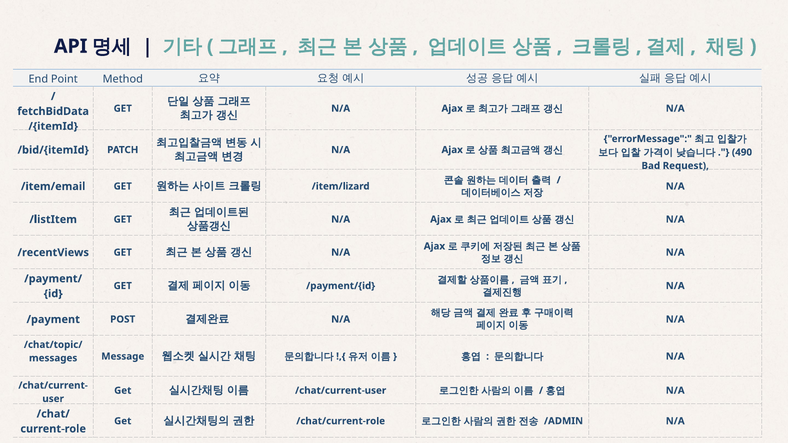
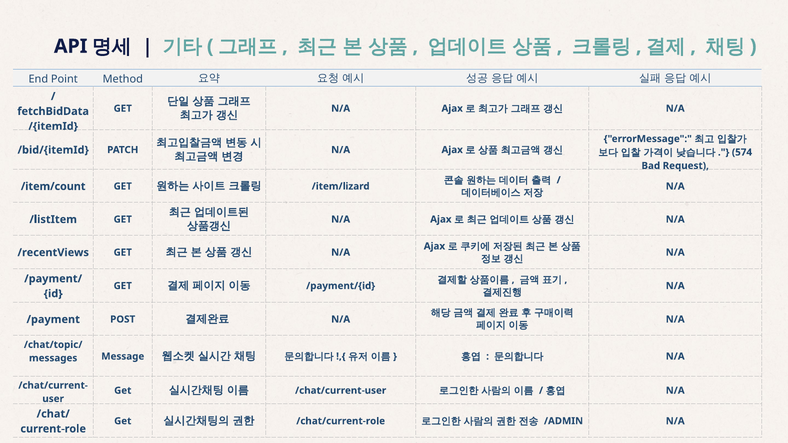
490: 490 -> 574 (742, 152)
/item/email: /item/email -> /item/count (53, 186)
